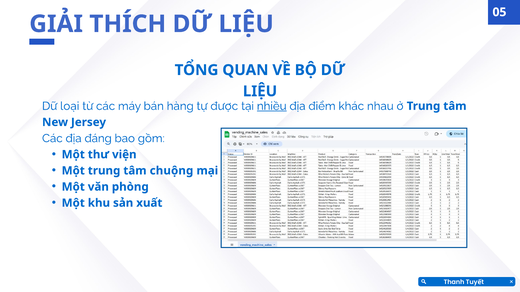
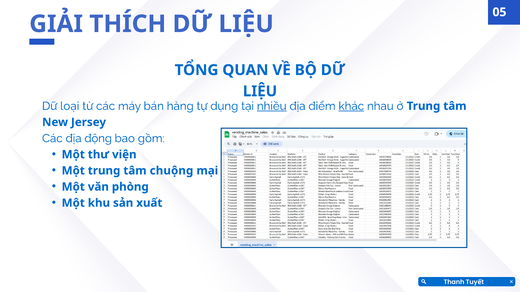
được: được -> dụng (224, 106)
khác underline: none -> present (351, 106)
đáng: đáng -> động (98, 139)
